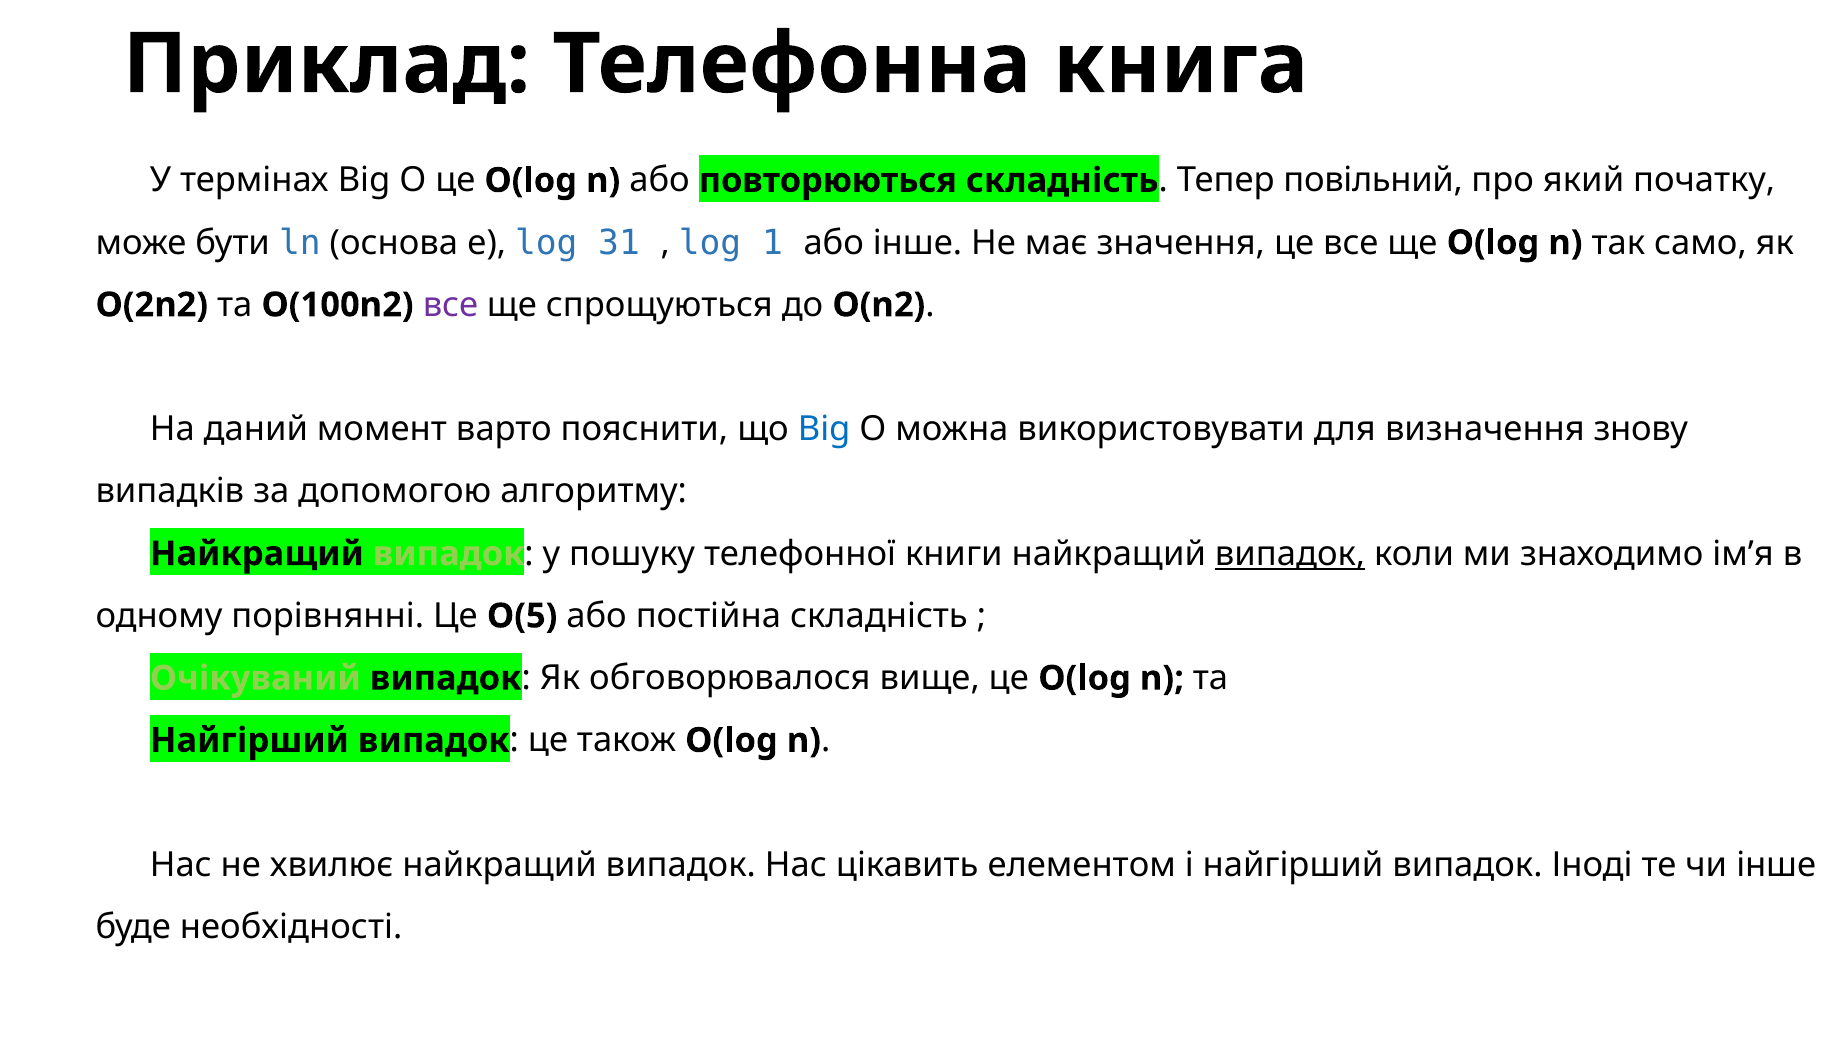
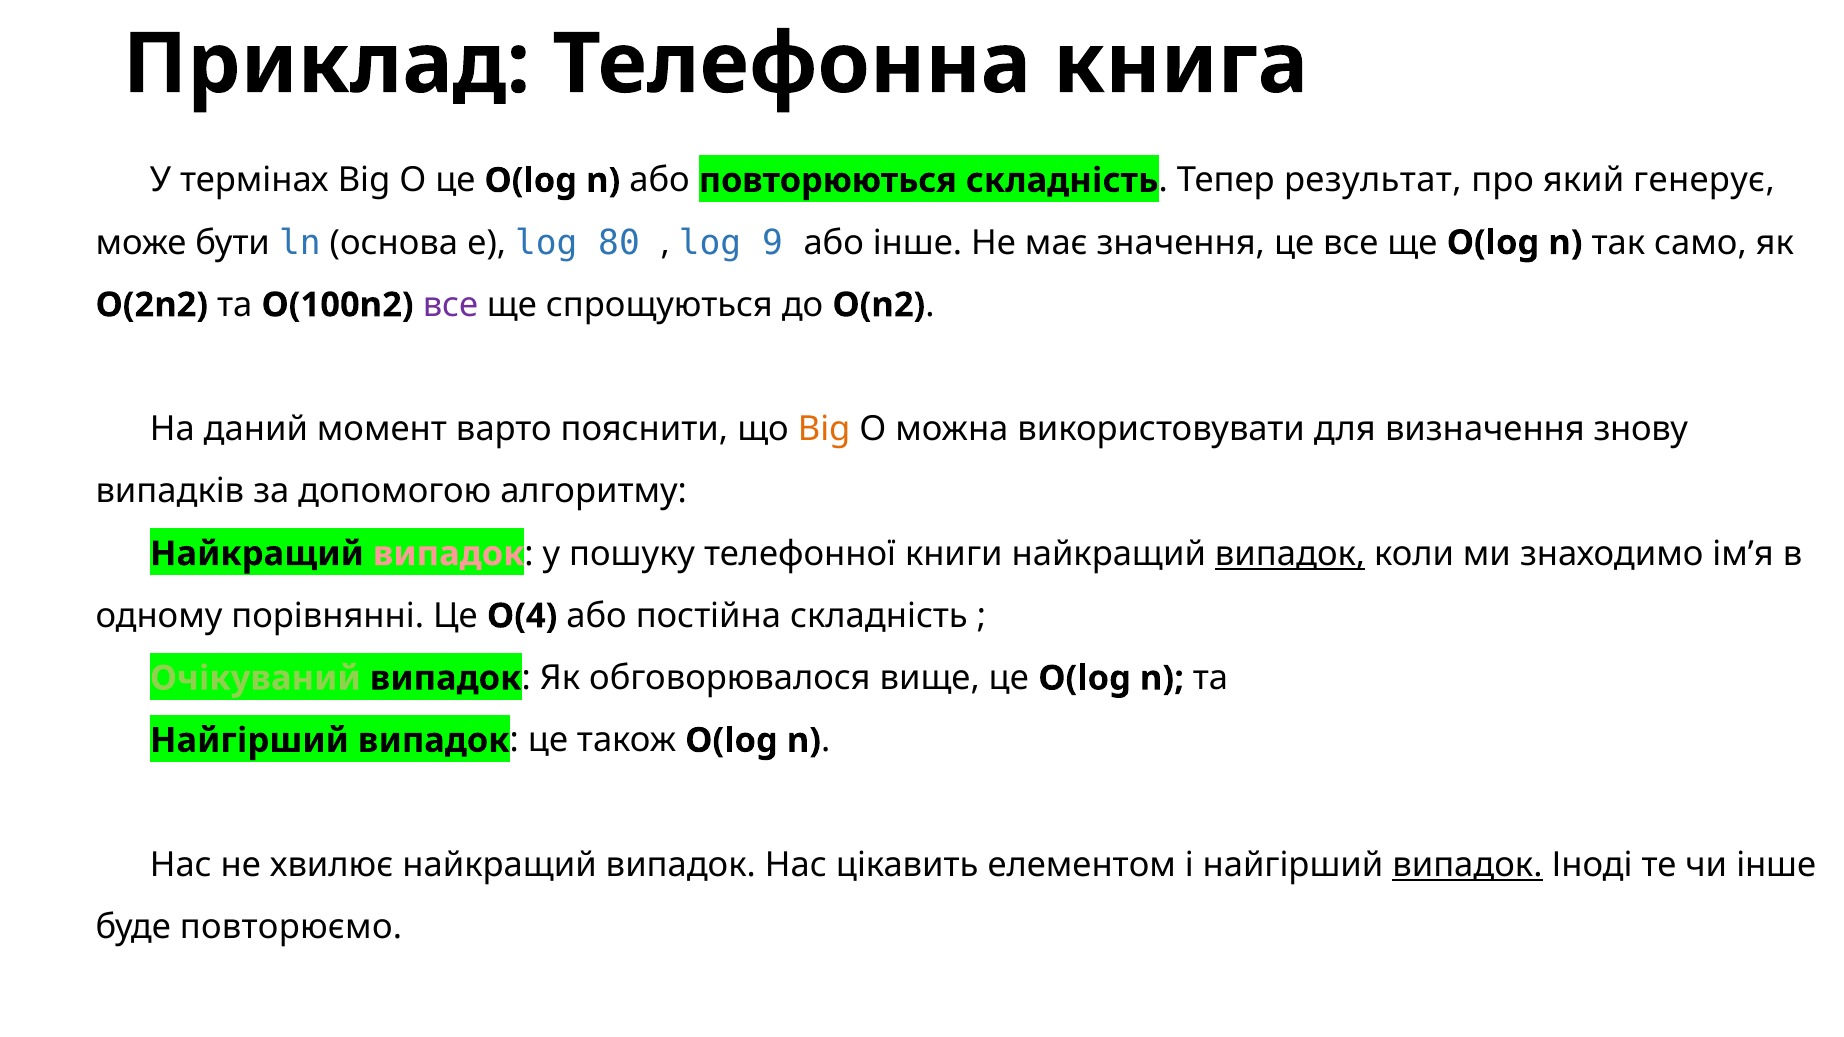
повільний: повільний -> результат (1373, 181)
початку: початку -> генерує (1704, 181)
31: 31 -> 80 (619, 243)
1: 1 -> 9 (772, 243)
Big colour: blue -> orange (824, 429)
випадок colour: light green -> pink (449, 554)
O(5: O(5 -> O(4 (522, 616)
випадок underline: none -> present (1467, 865)
необхідності: необхідності -> повторюємо (291, 927)
